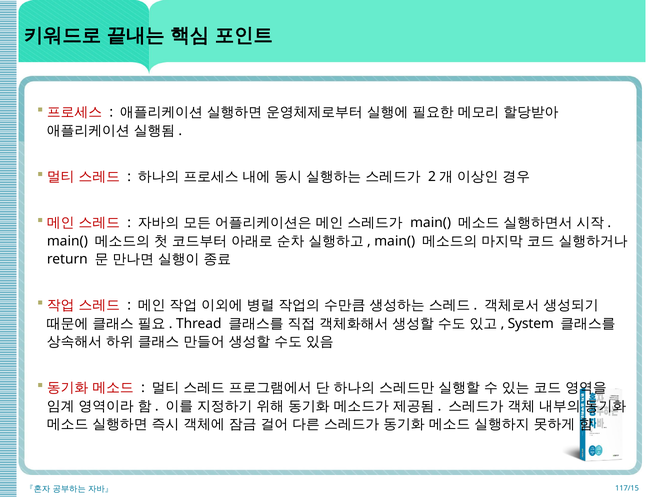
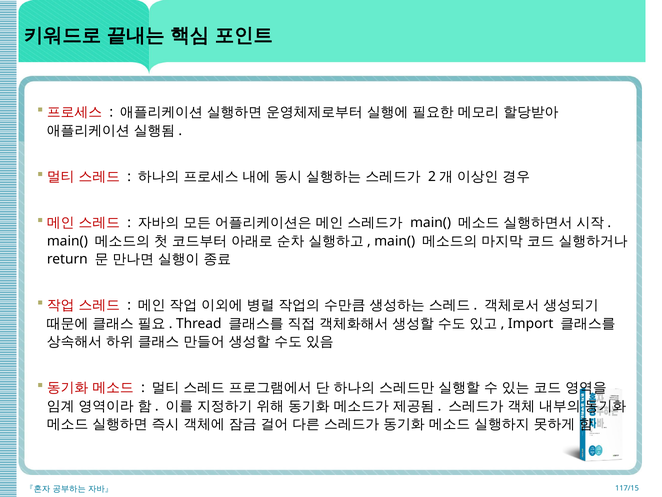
System: System -> Import (531, 323)
